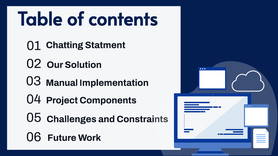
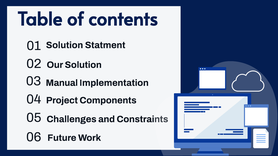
Chatting: Chatting -> Solution (65, 45)
